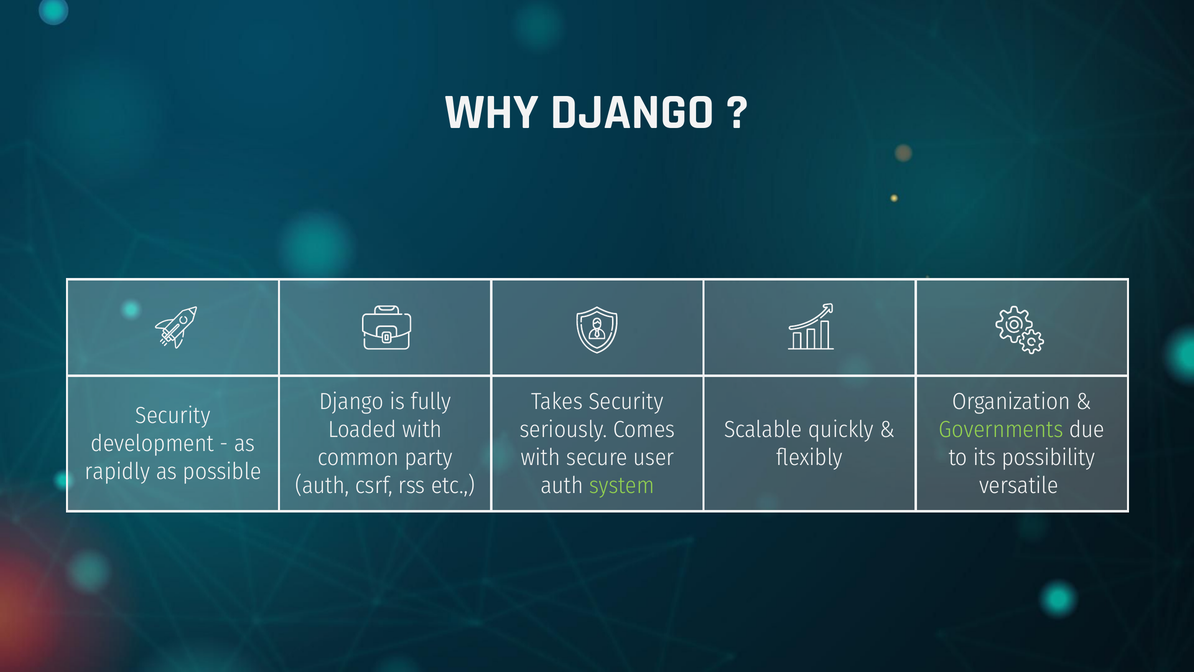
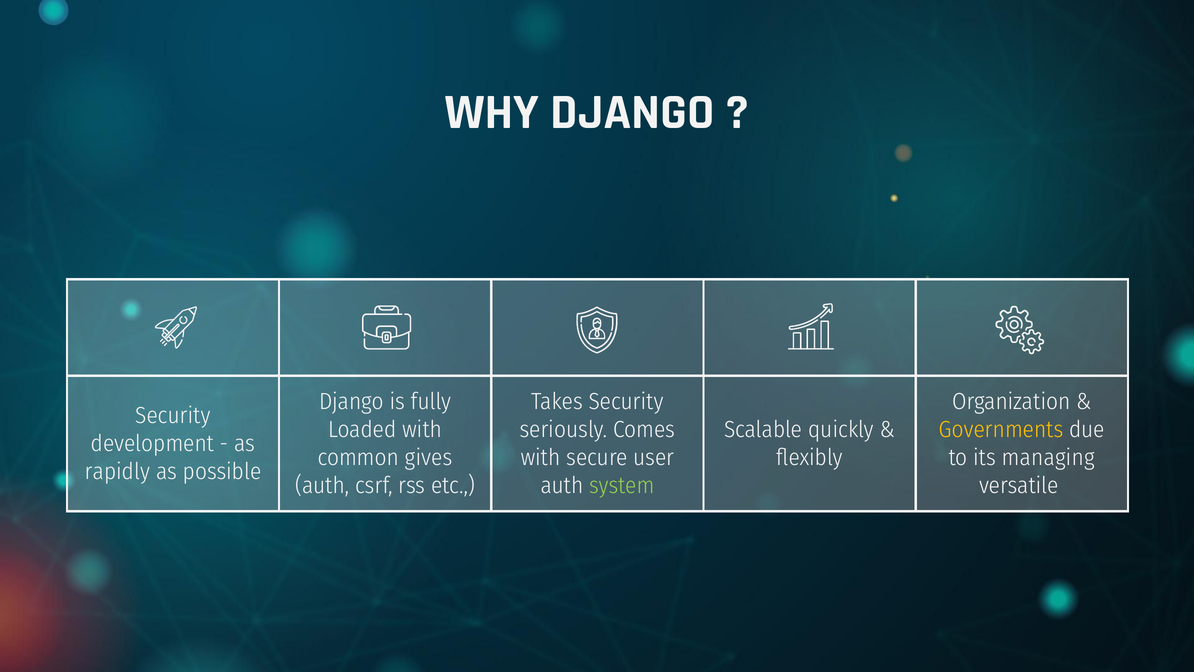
Governments colour: light green -> yellow (1001, 429)
party: party -> gives (429, 457)
possibility: possibility -> managing (1048, 457)
